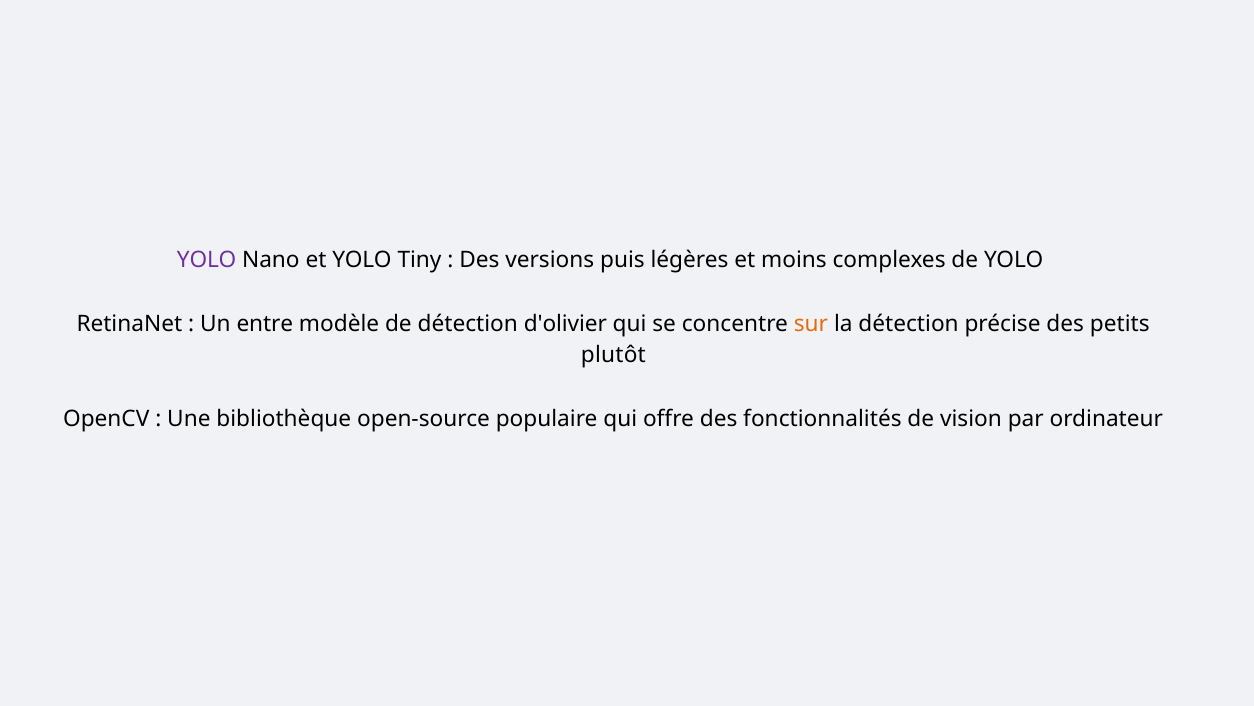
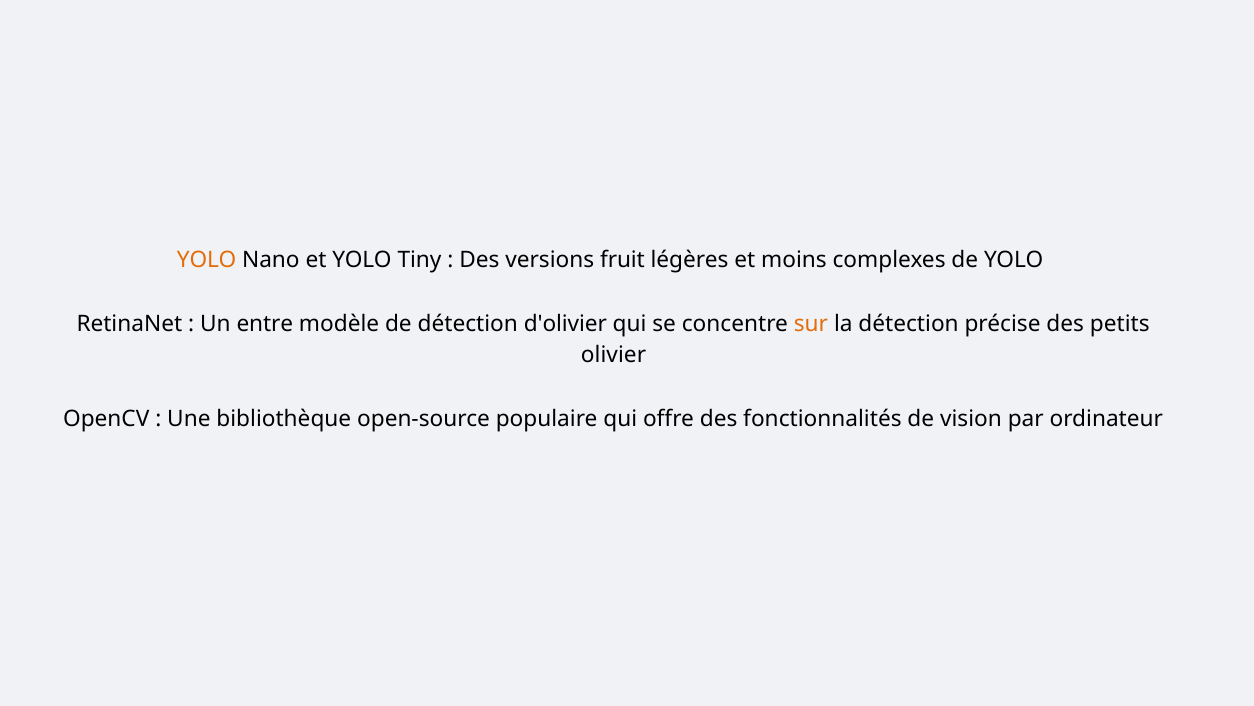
YOLO colour: purple -> orange (207, 260)
puis: puis -> fruit (622, 260)
plutôt: plutôt -> olivier (614, 355)
